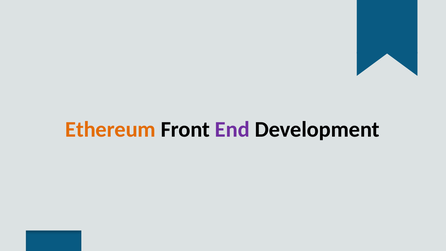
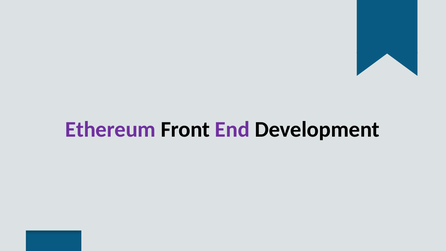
Ethereum colour: orange -> purple (111, 130)
